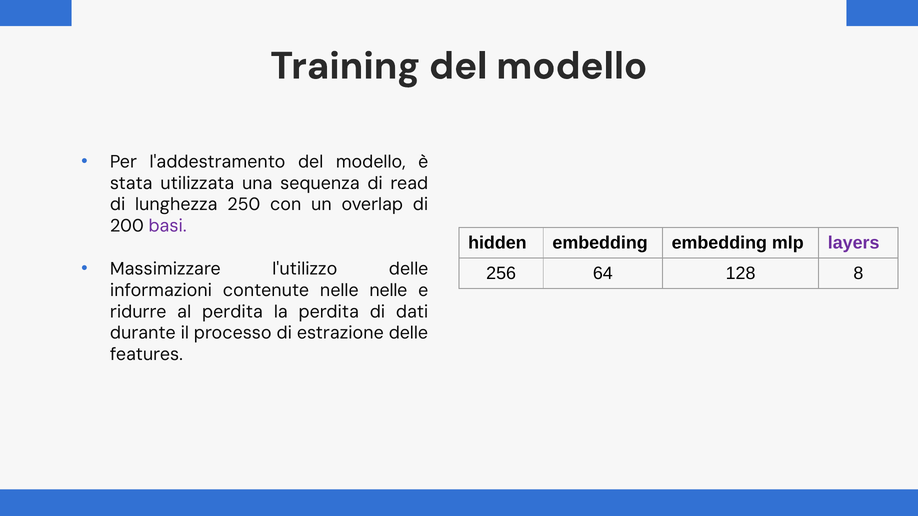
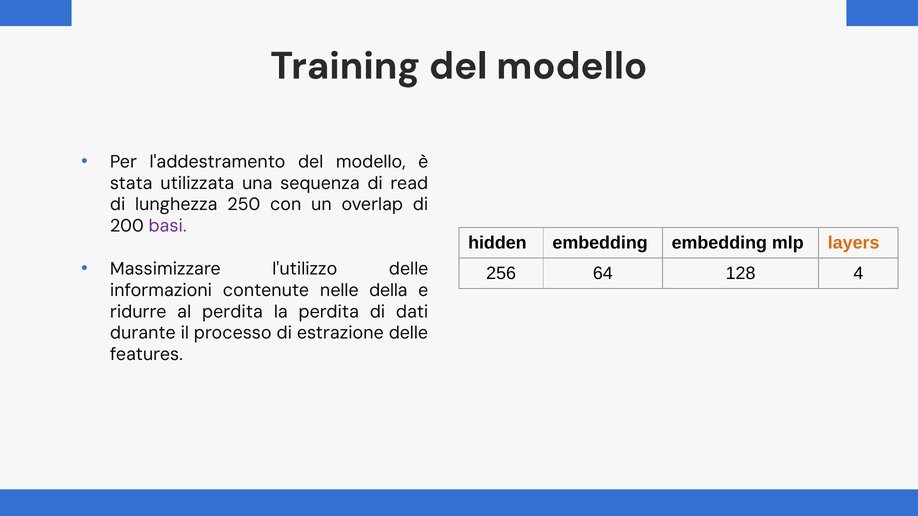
layers colour: purple -> orange (854, 243)
8: 8 -> 4 (858, 274)
nelle nelle: nelle -> della (388, 290)
